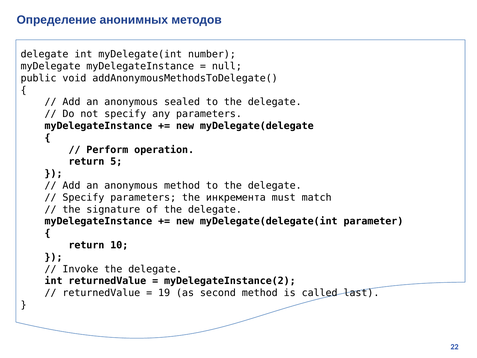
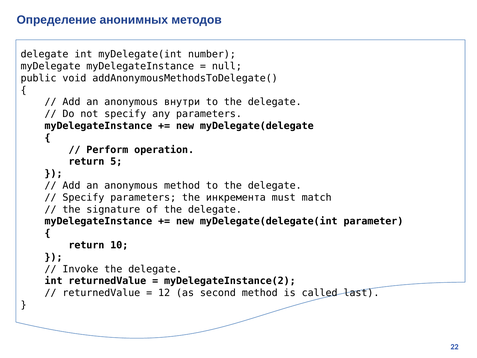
sealed: sealed -> внутри (182, 102)
19: 19 -> 12 (164, 293)
